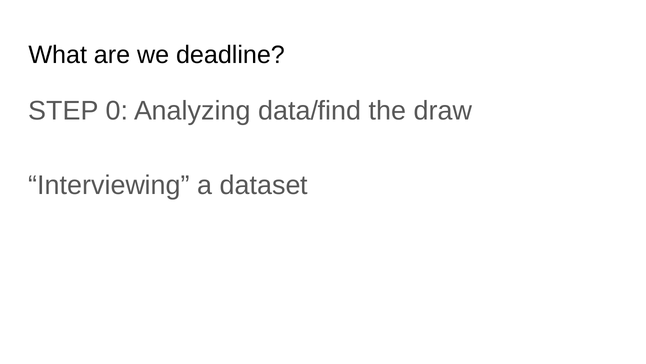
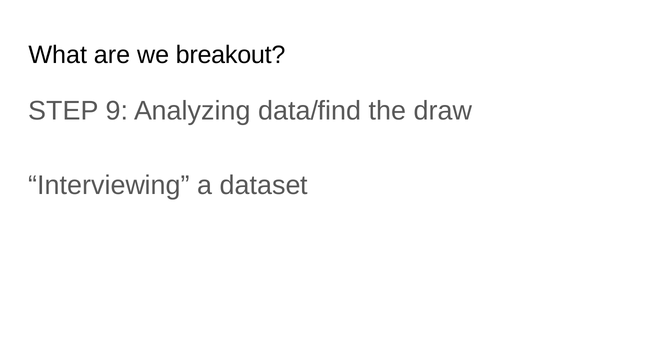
deadline: deadline -> breakout (231, 55)
0: 0 -> 9 (117, 111)
